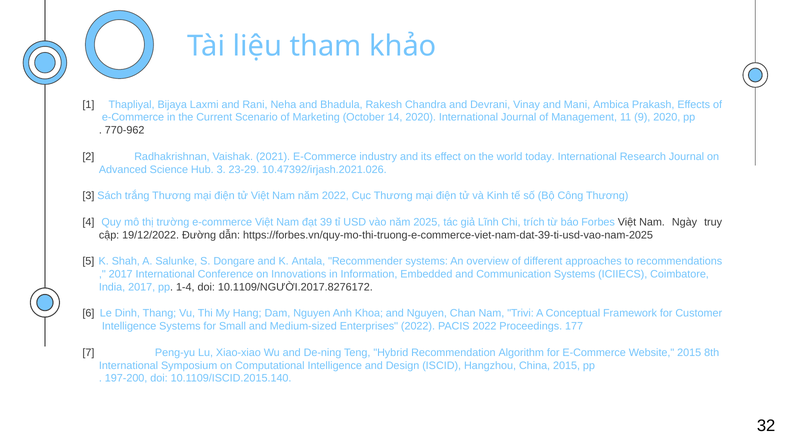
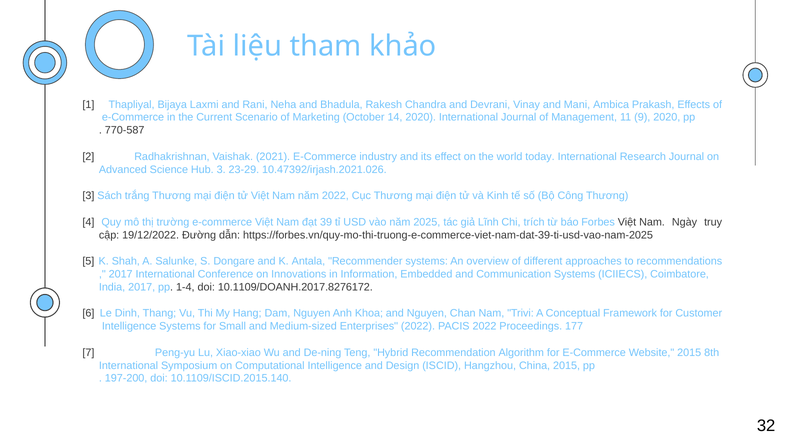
770-962: 770-962 -> 770-587 (125, 130)
10.1109/NGƯỜI.2017.8276172: 10.1109/NGƯỜI.2017.8276172 -> 10.1109/DOANH.2017.8276172 (295, 287)
